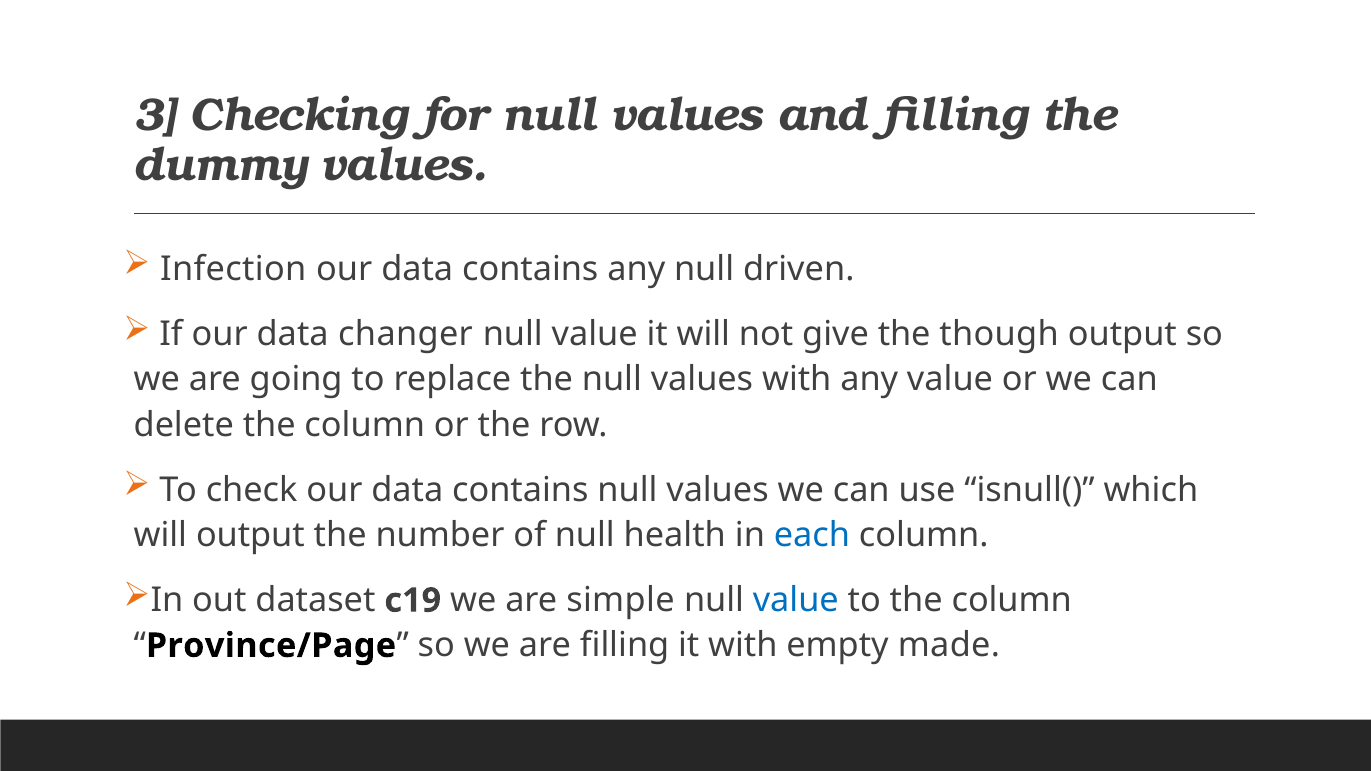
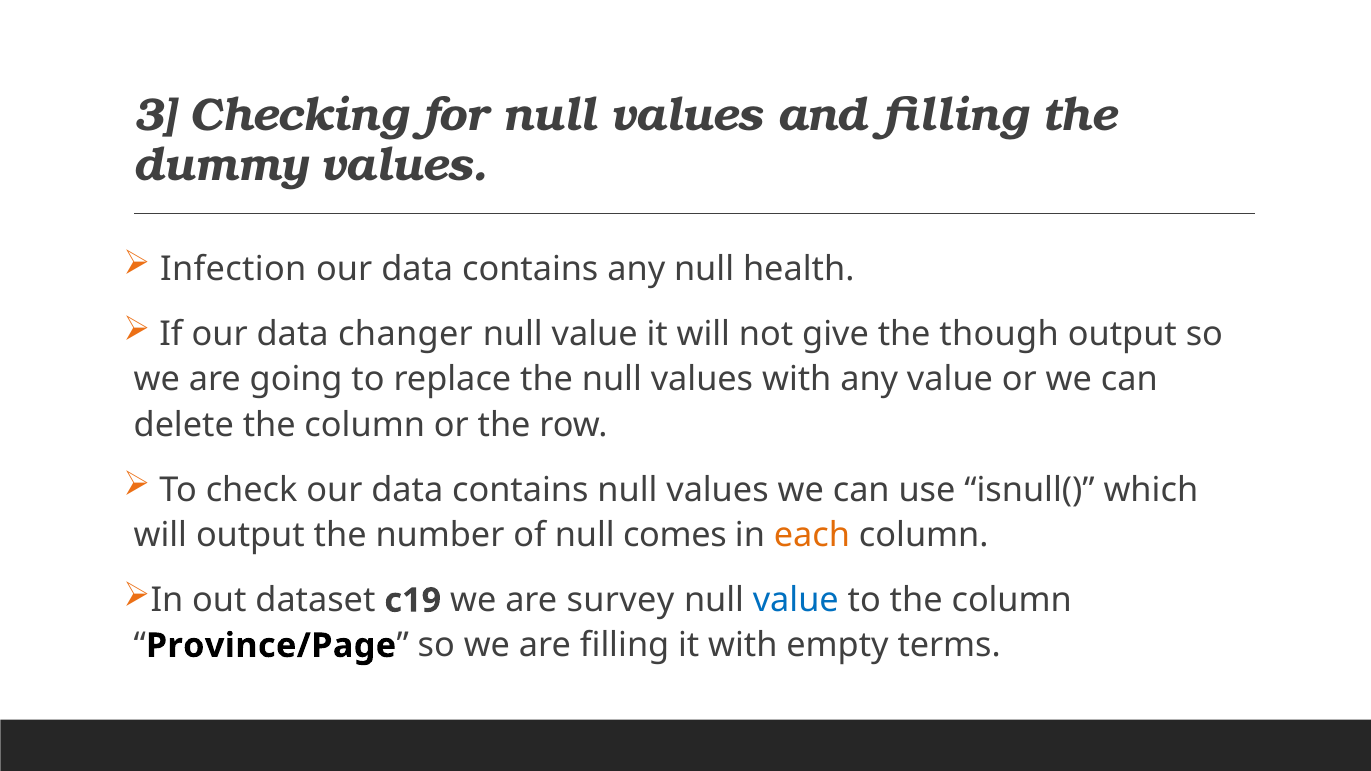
driven: driven -> health (799, 269)
health: health -> comes (675, 535)
each colour: blue -> orange (812, 535)
simple: simple -> survey (620, 601)
made: made -> terms (949, 646)
